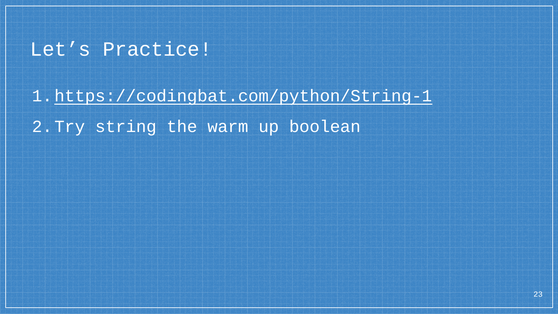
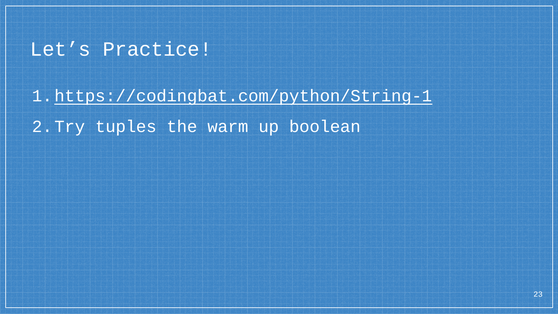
string: string -> tuples (126, 127)
